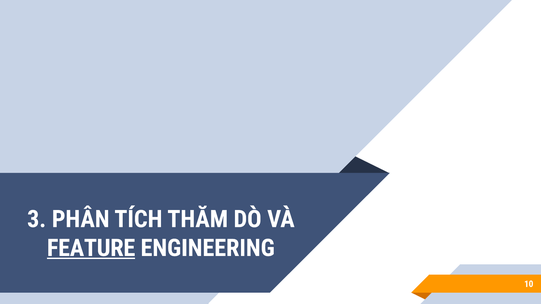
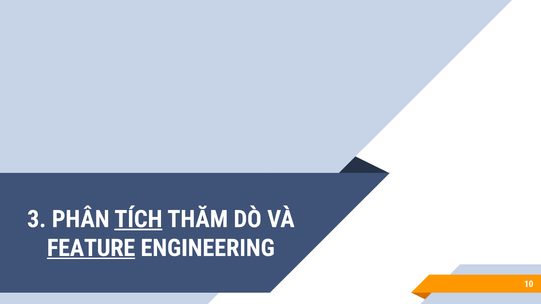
TÍCH underline: none -> present (138, 219)
